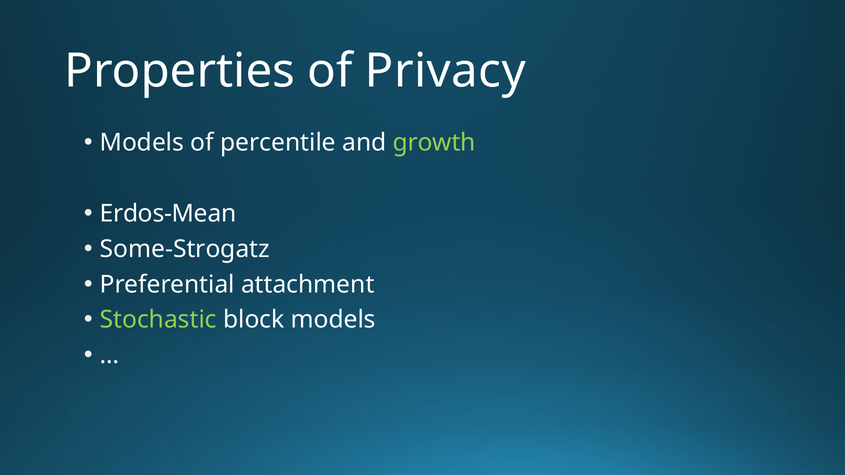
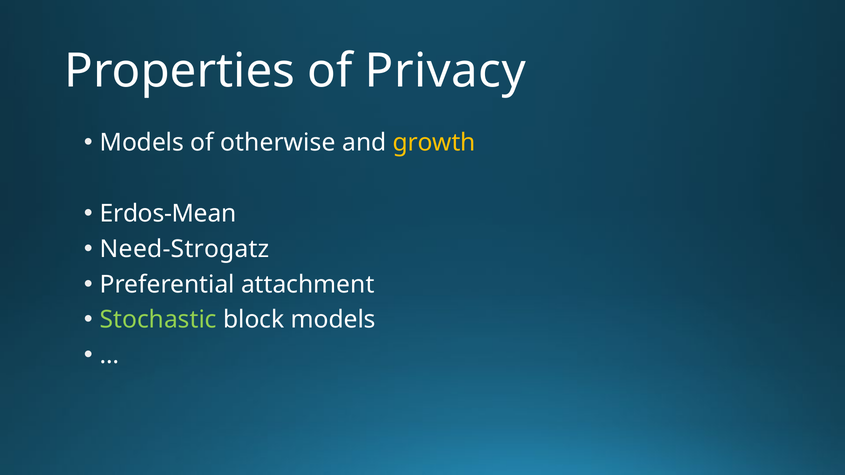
percentile: percentile -> otherwise (278, 143)
growth colour: light green -> yellow (434, 143)
Some-Strogatz: Some-Strogatz -> Need-Strogatz (185, 249)
